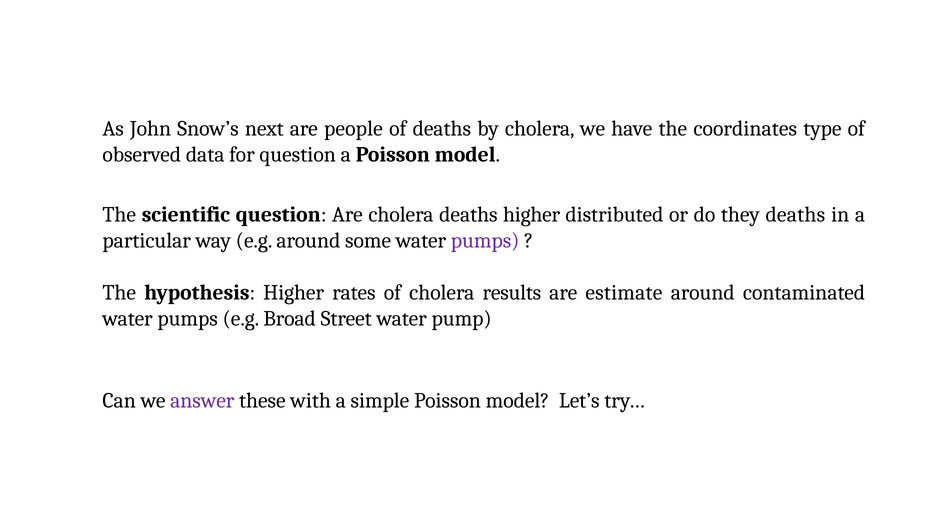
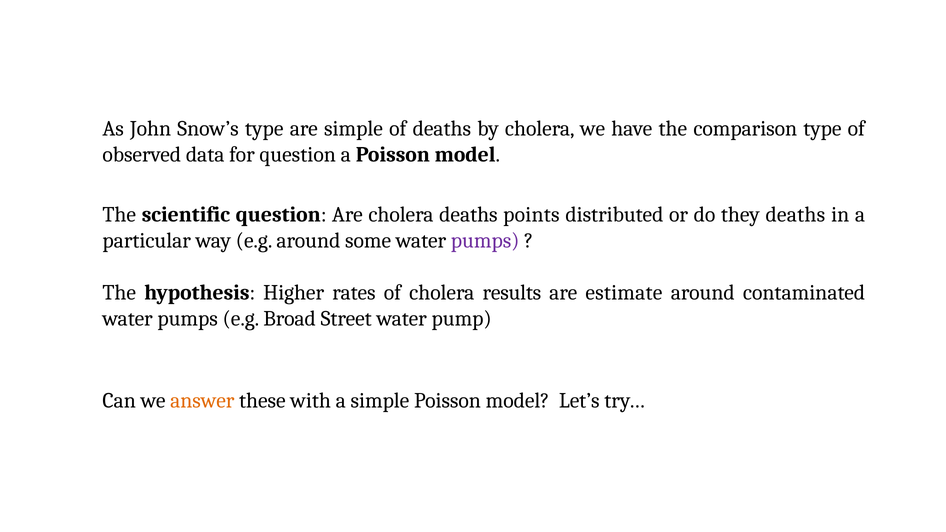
Snow’s next: next -> type (264, 129)
are people: people -> simple (353, 129)
coordinates: coordinates -> comparison (745, 129)
deaths higher: higher -> points (531, 215)
answer colour: purple -> orange (202, 401)
